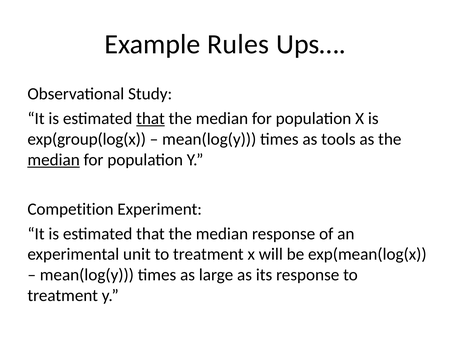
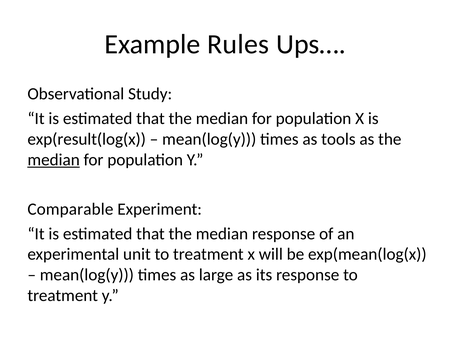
that underline: present -> none (151, 118)
exp(group(log(x: exp(group(log(x -> exp(result(log(x (87, 139)
Competition: Competition -> Comparable (70, 209)
